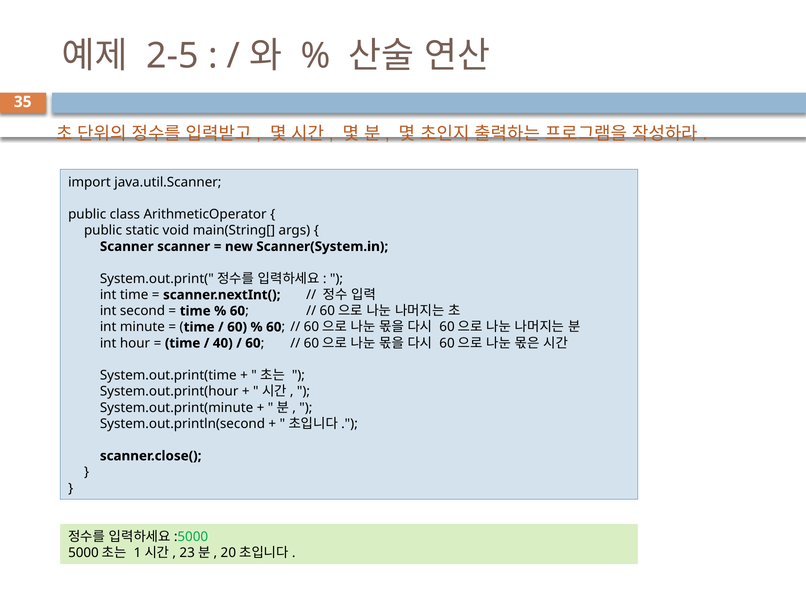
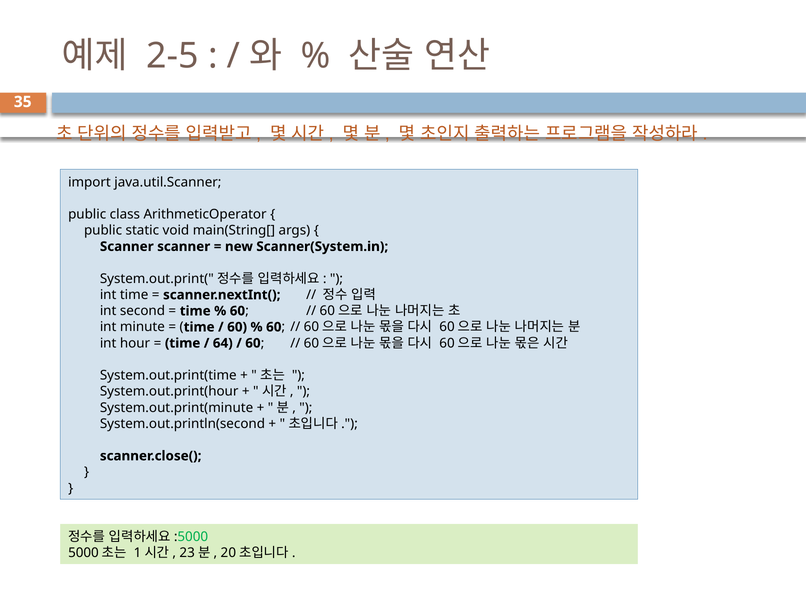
40: 40 -> 64 (223, 343)
